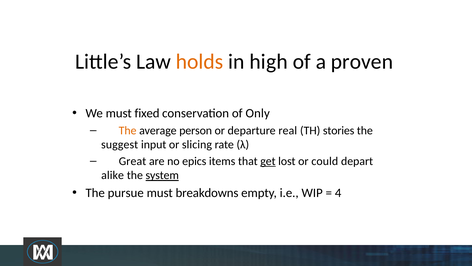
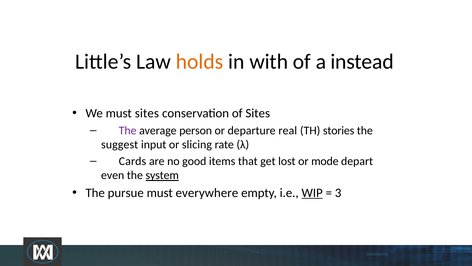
high: high -> with (269, 62)
proven: proven -> instead (362, 62)
must fixed: fixed -> sites (147, 113)
of Only: Only -> Sites (258, 113)
The colour: orange -> purple (128, 130)
Great: Great -> Cards (132, 161)
epics: epics -> good (194, 161)
get underline: present -> none (268, 161)
could: could -> mode (325, 161)
alike: alike -> even (113, 175)
breakdowns: breakdowns -> everywhere (207, 192)
WIP underline: none -> present (312, 192)
4: 4 -> 3 (338, 192)
